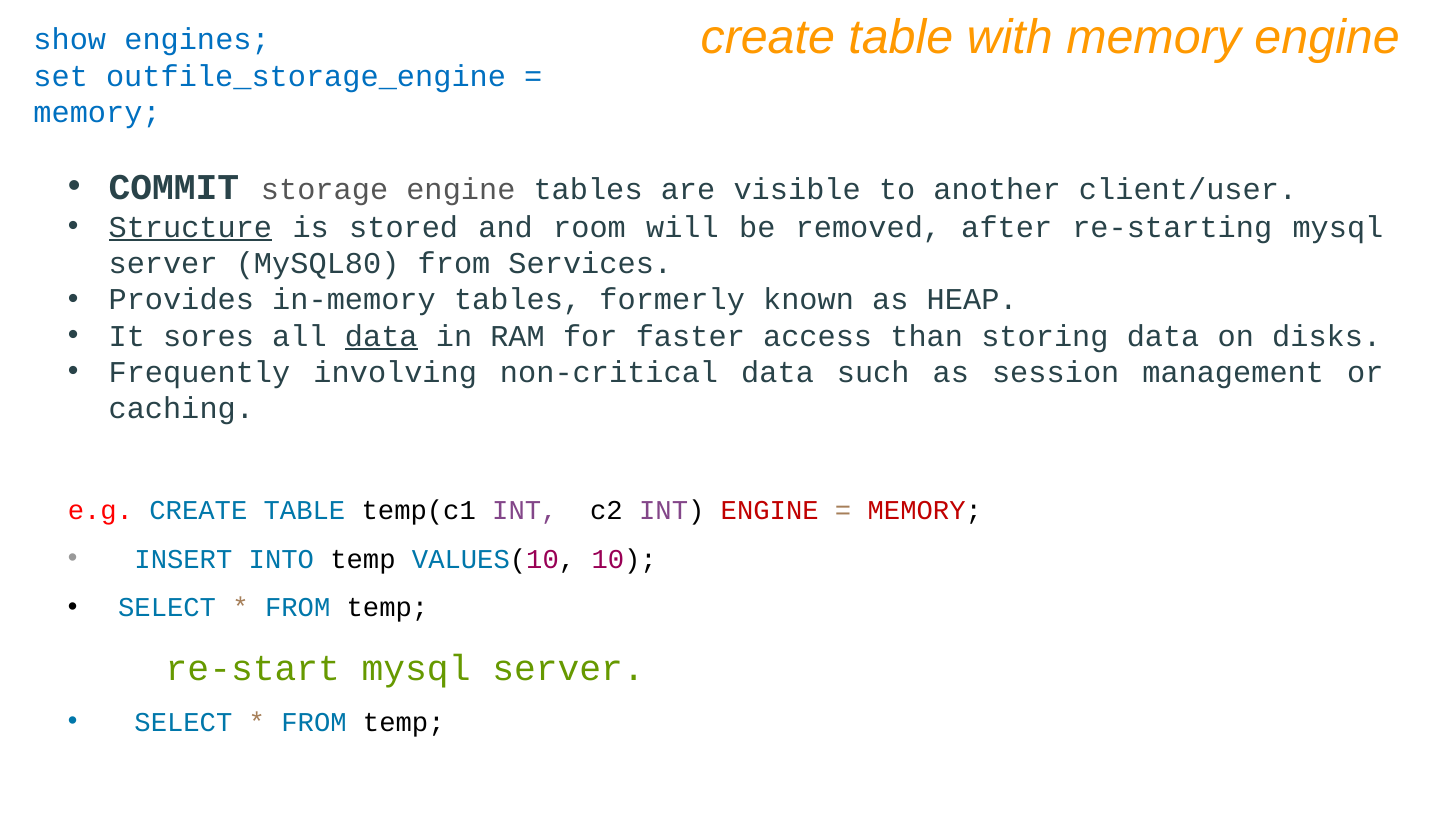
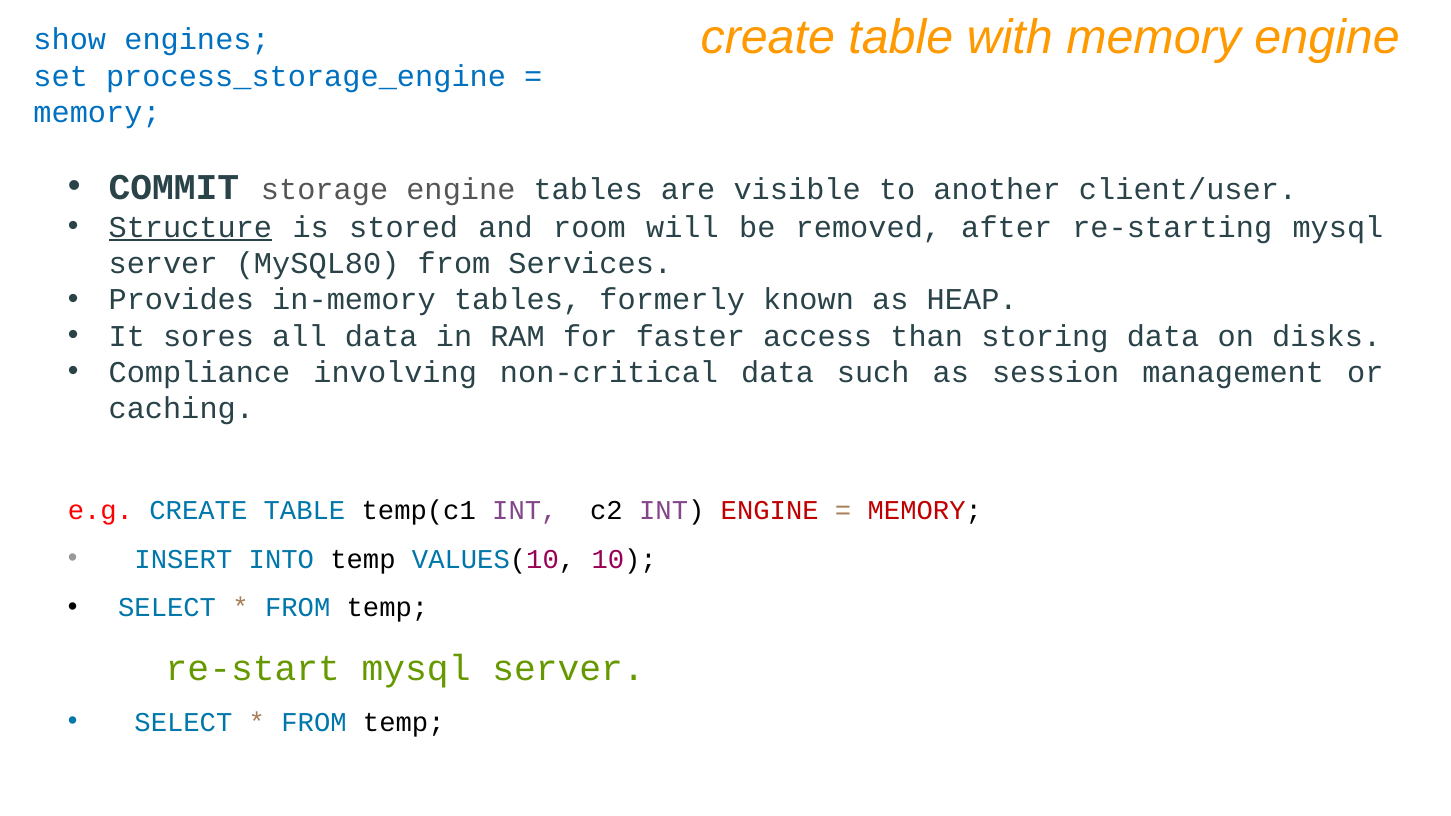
outfile_storage_engine: outfile_storage_engine -> process_storage_engine (306, 76)
data underline: present -> none (381, 336)
Frequently: Frequently -> Compliance (199, 373)
